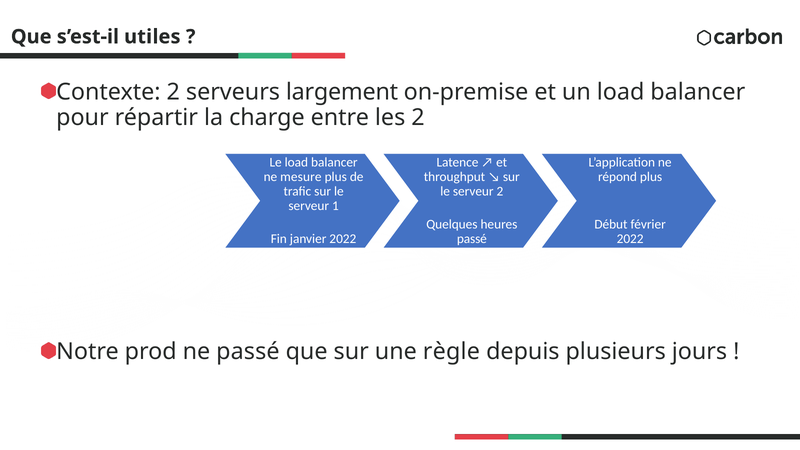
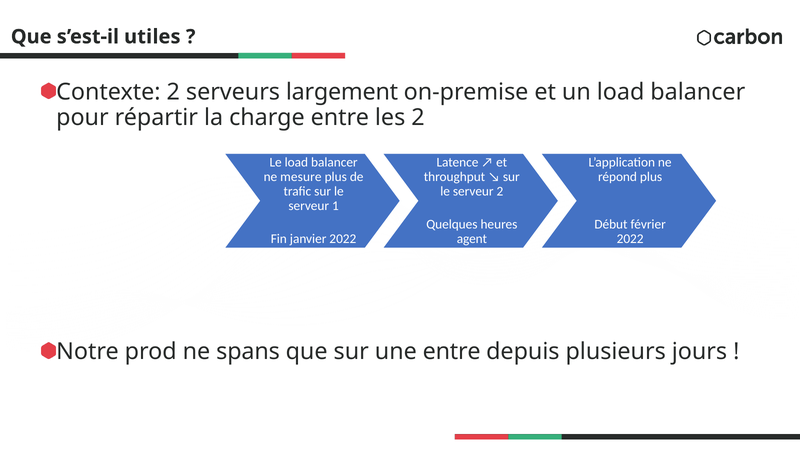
passé: passé -> agent (472, 239)
ne passé: passé -> spans (248, 352)
une règle: règle -> entre (452, 352)
